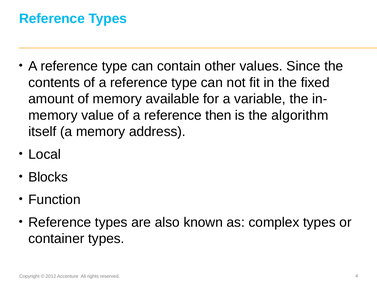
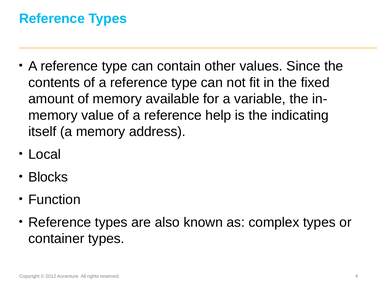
then: then -> help (218, 115)
algorithm: algorithm -> indicating (300, 115)
